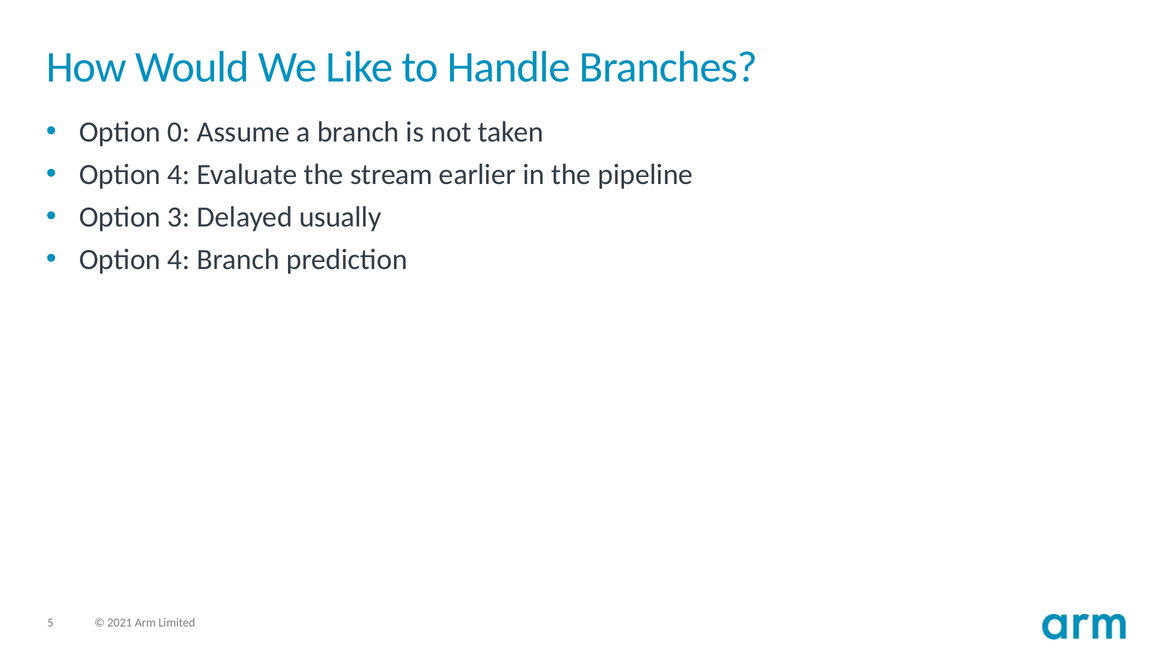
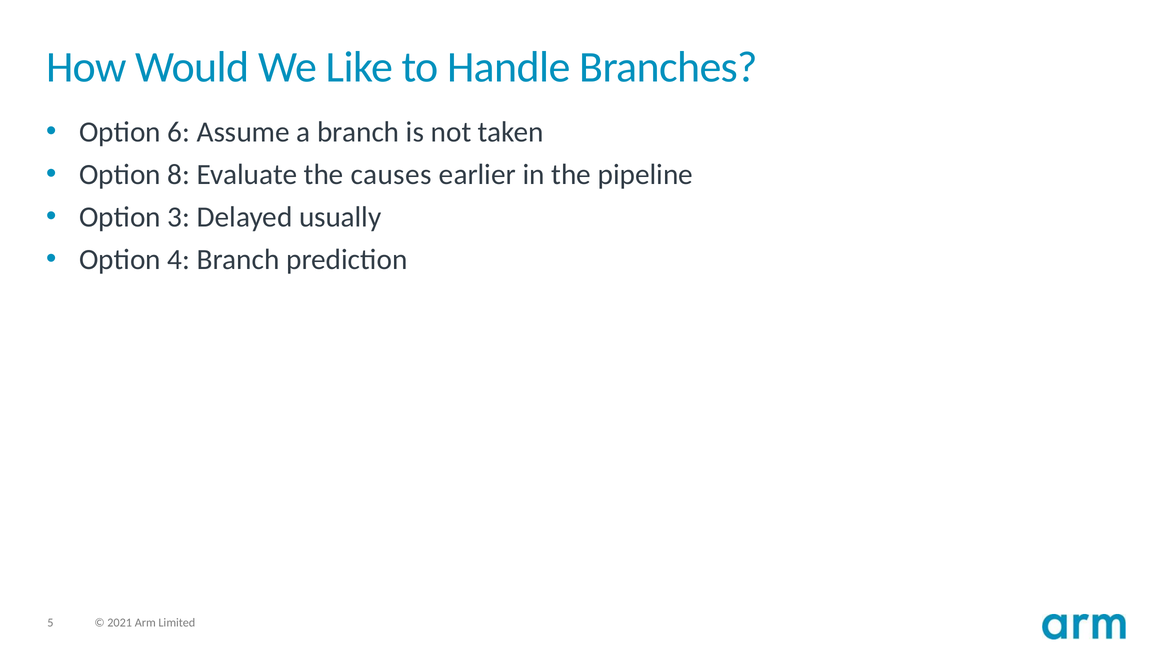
0: 0 -> 6 (179, 132)
4: 4 -> 8 (179, 175)
stream: stream -> causes (391, 175)
